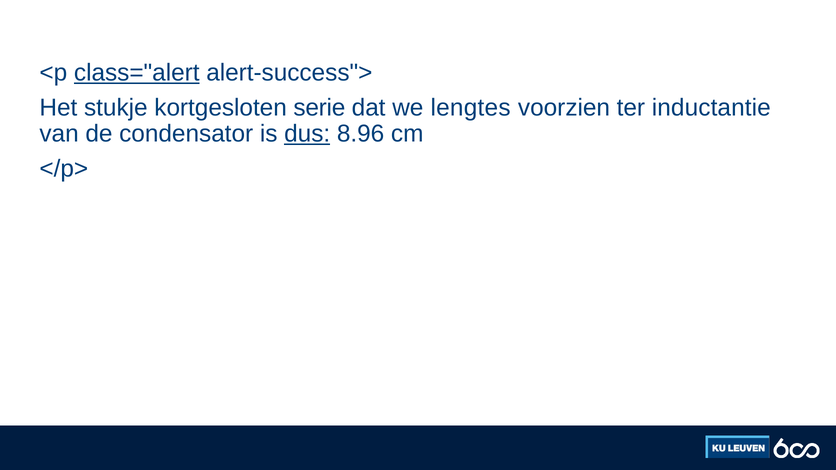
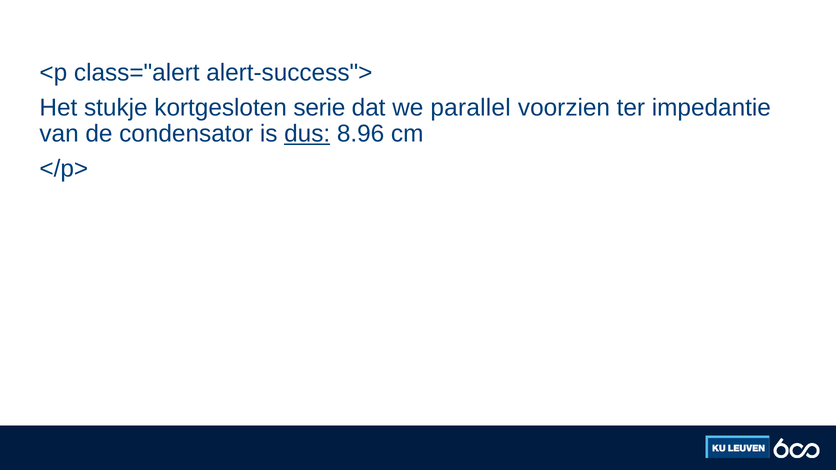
class="alert underline: present -> none (137, 73)
lengtes: lengtes -> parallel (471, 108)
inductantie: inductantie -> impedantie (711, 108)
